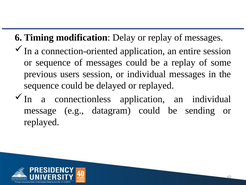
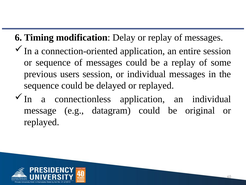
sending: sending -> original (200, 110)
